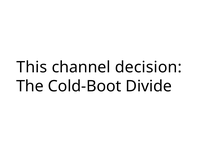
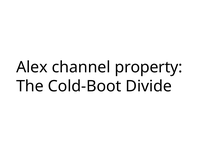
This: This -> Alex (32, 67)
decision: decision -> property (149, 67)
